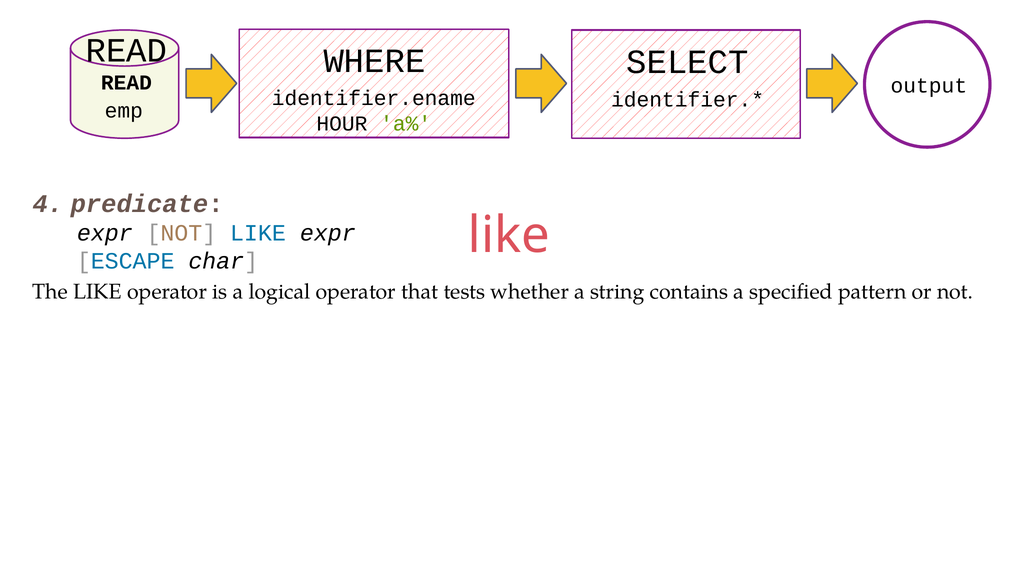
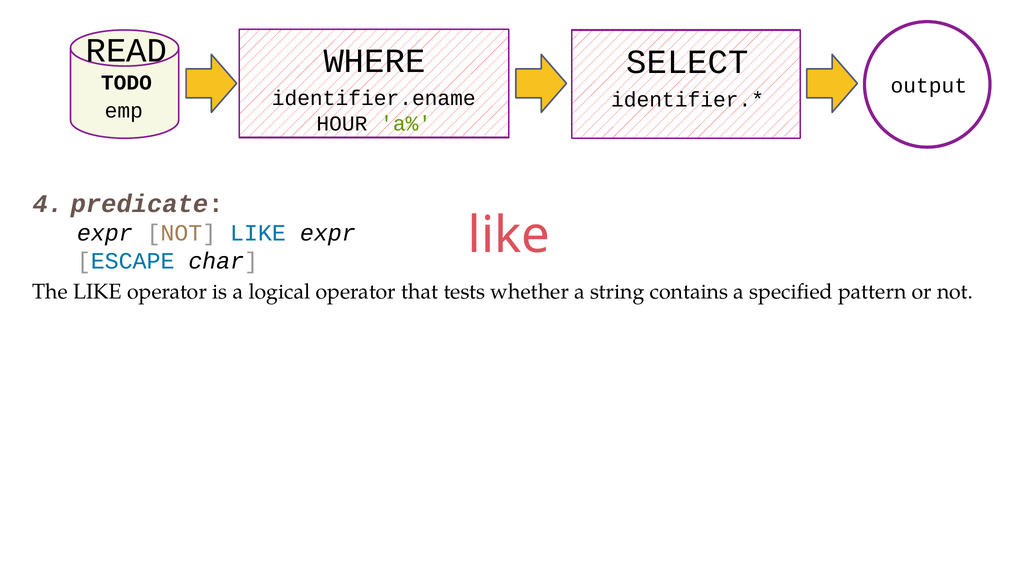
READ: READ -> TODO (126, 83)
